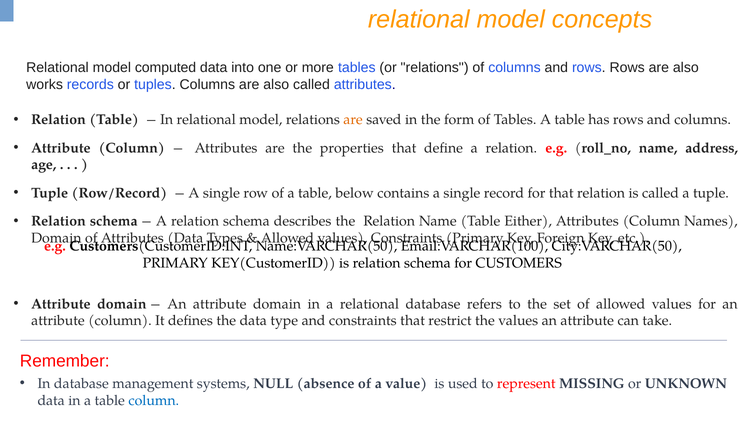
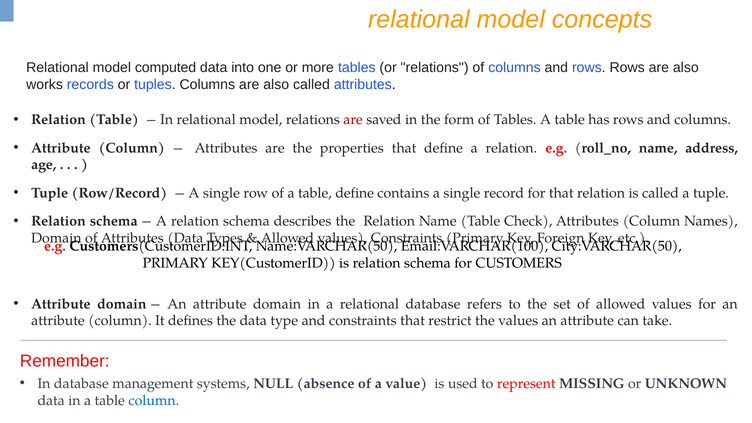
are colour: orange -> red (353, 120)
table below: below -> define (355, 193)
Either: Either -> Check (528, 221)
